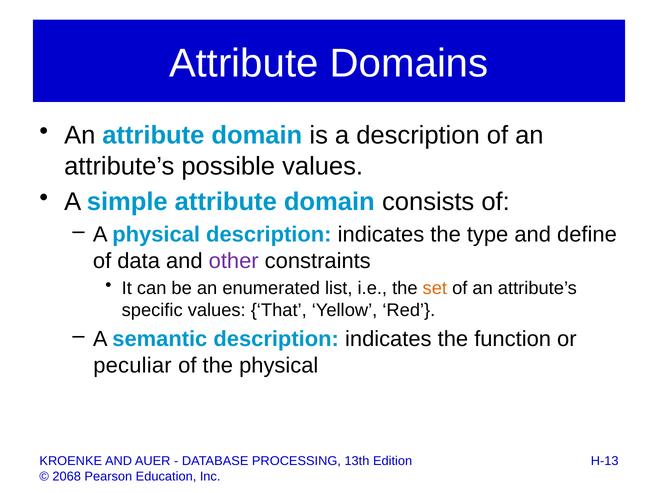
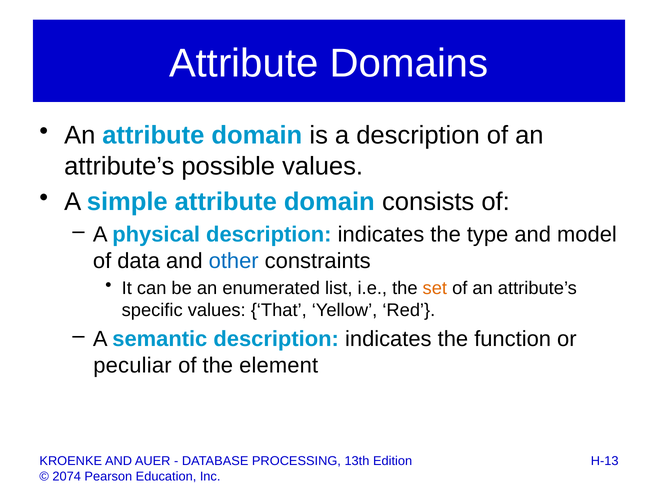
define: define -> model (587, 235)
other colour: purple -> blue (234, 261)
the physical: physical -> element (279, 366)
2068: 2068 -> 2074 (67, 477)
